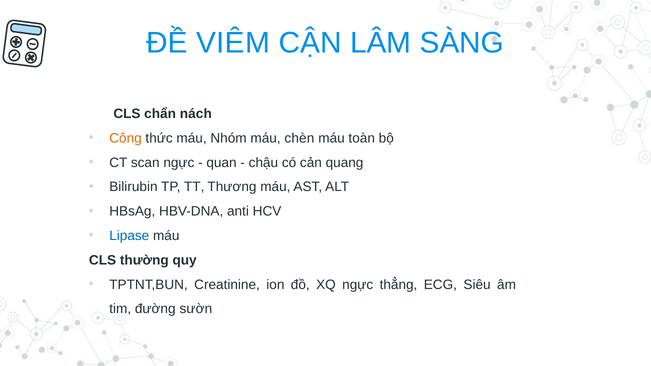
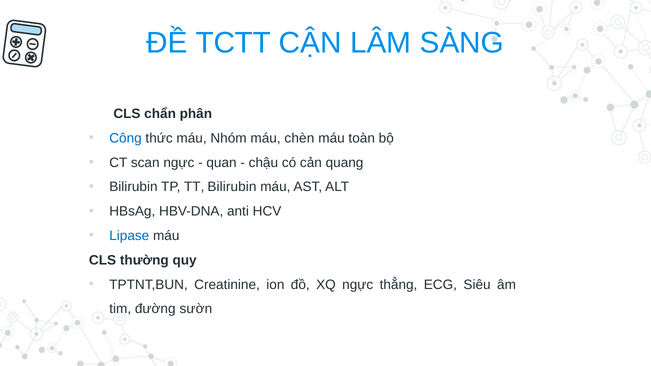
VIÊM: VIÊM -> TCTT (233, 43)
nách: nách -> phân (196, 114)
Công colour: orange -> blue (126, 138)
TT Thương: Thương -> Bilirubin (232, 187)
